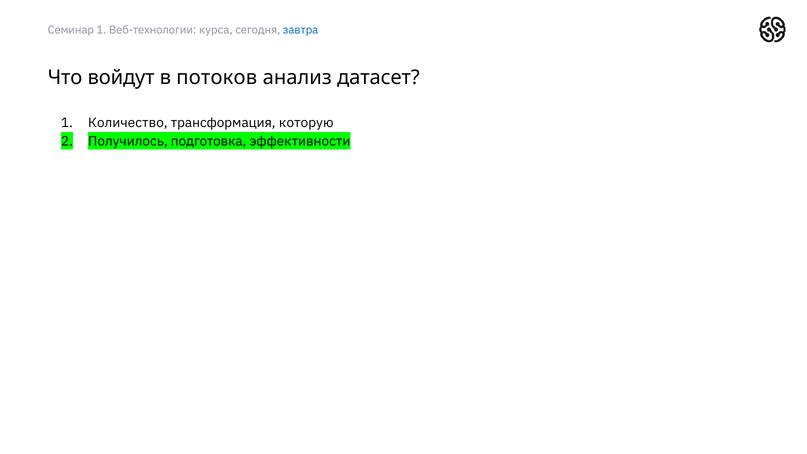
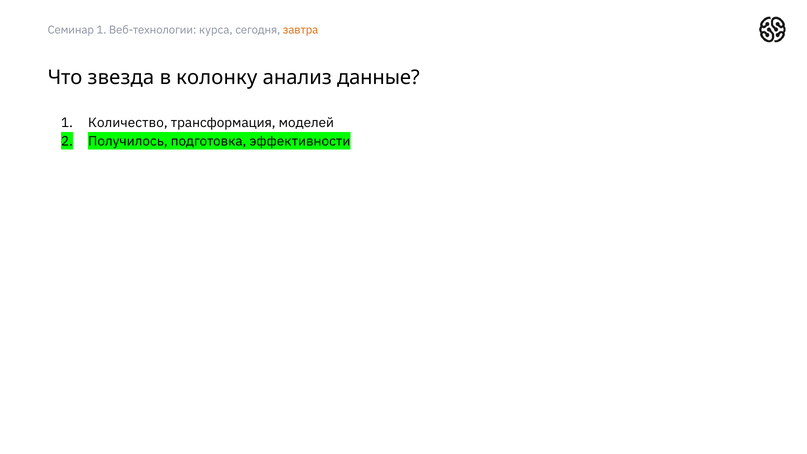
завтра colour: blue -> orange (301, 30)
войдут: войдут -> звезда (121, 78)
потоков: потоков -> колонку (217, 78)
датасет: датасет -> данные (378, 78)
которую: которую -> моделей (306, 123)
